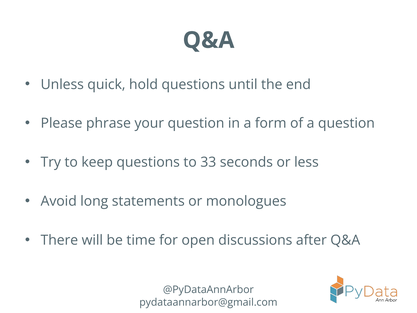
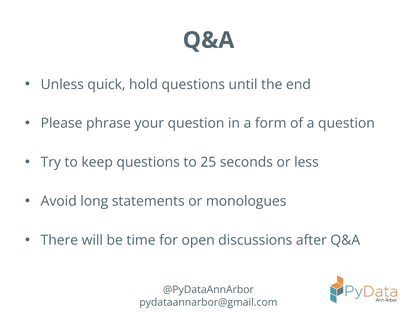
33: 33 -> 25 (208, 162)
